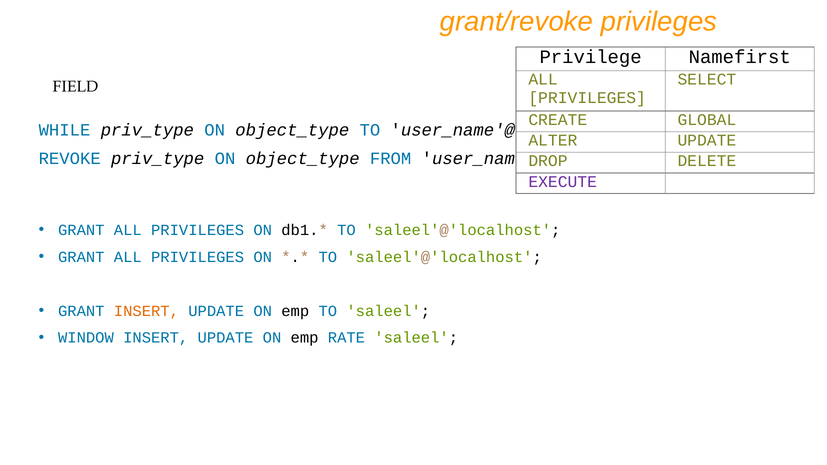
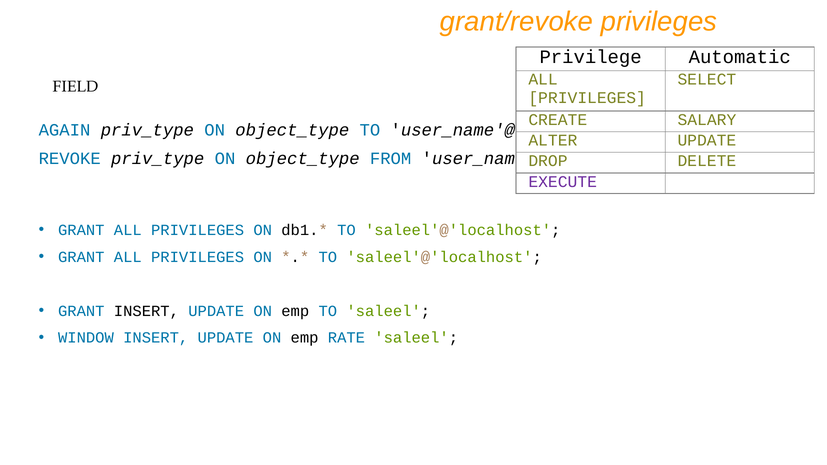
Namefirst: Namefirst -> Automatic (740, 57)
GLOBAL: GLOBAL -> SALARY (707, 120)
WHILE: WHILE -> AGAIN (64, 130)
INSERT colour: orange -> black (146, 311)
